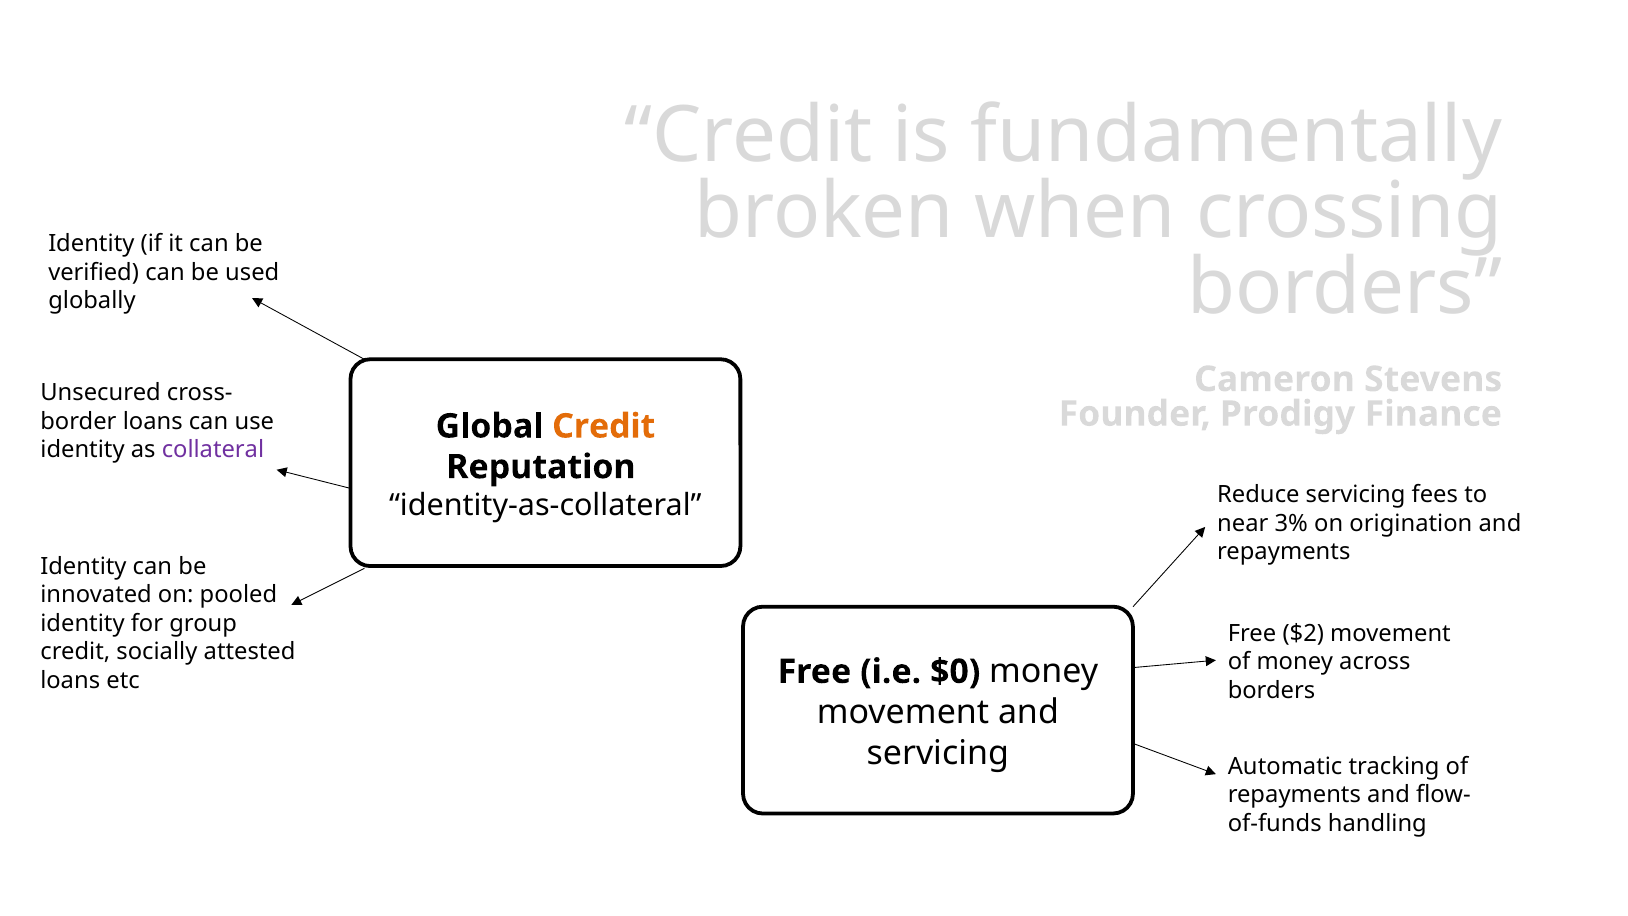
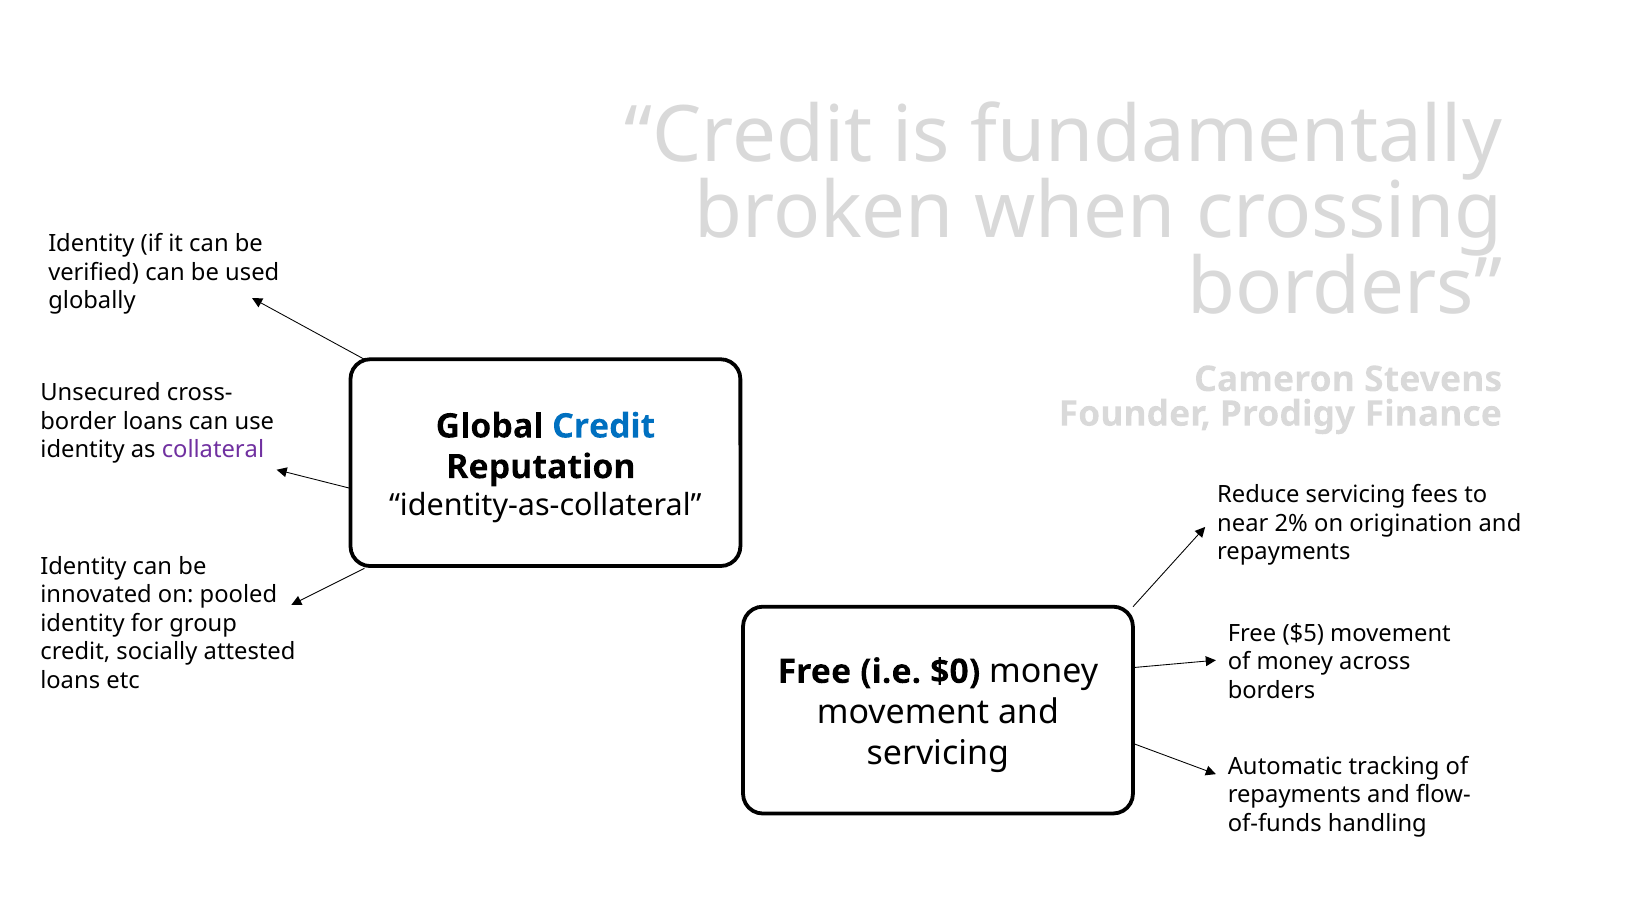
Credit colour: orange -> blue (604, 426)
3%: 3% -> 2% (1291, 523)
$2: $2 -> $5 (1303, 633)
